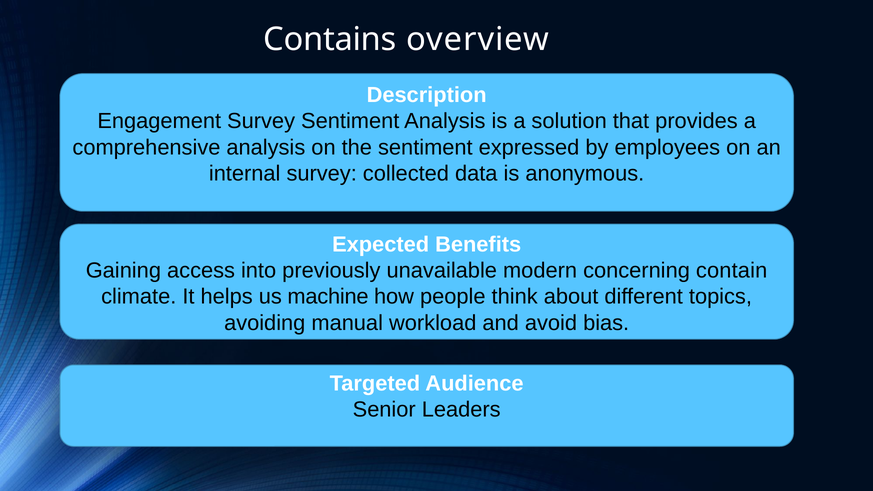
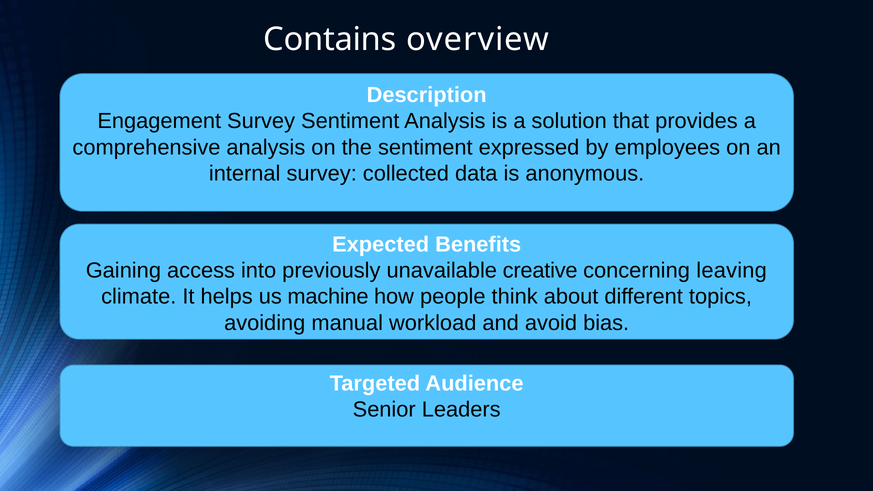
modern: modern -> creative (540, 271)
contain: contain -> leaving (732, 271)
